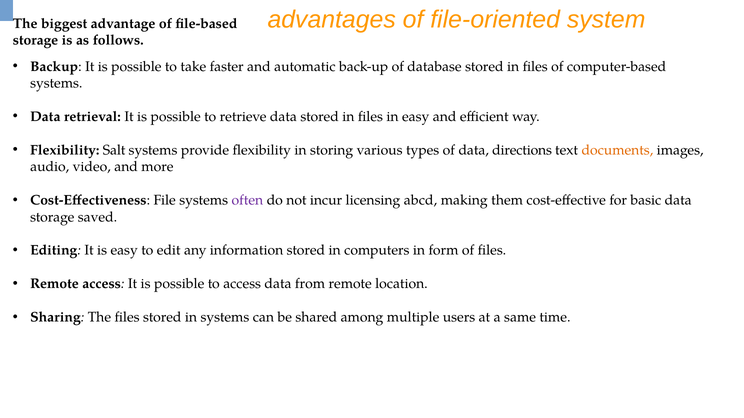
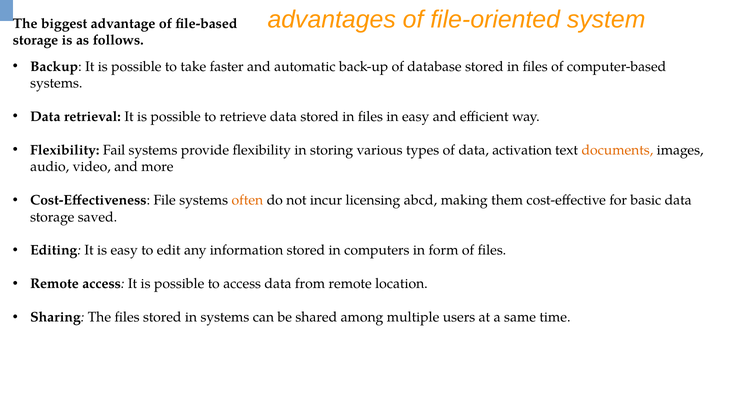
Salt: Salt -> Fail (114, 150)
directions: directions -> activation (522, 150)
often colour: purple -> orange (247, 200)
